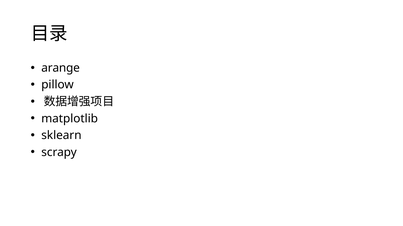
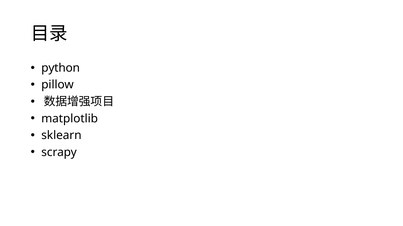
arange: arange -> python (61, 68)
